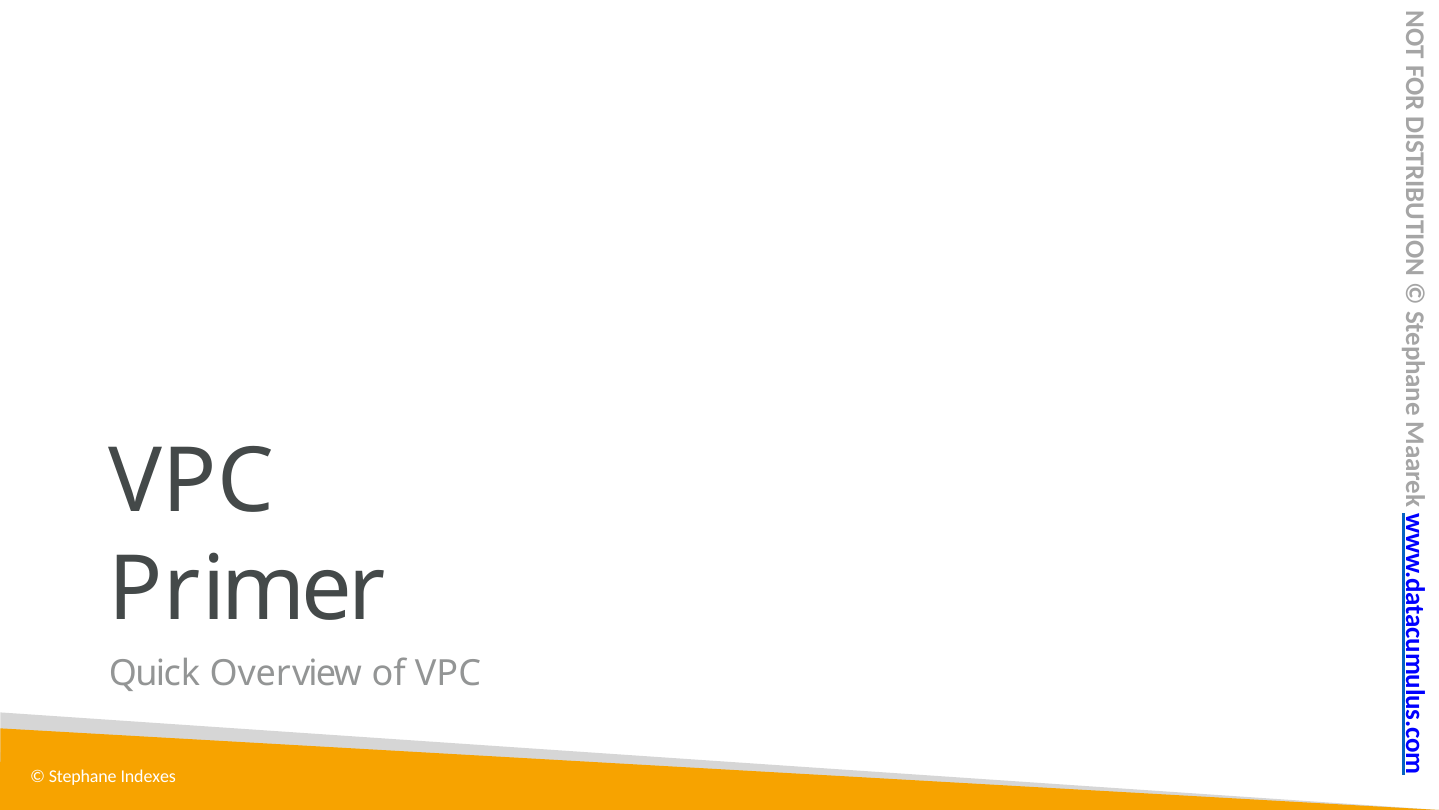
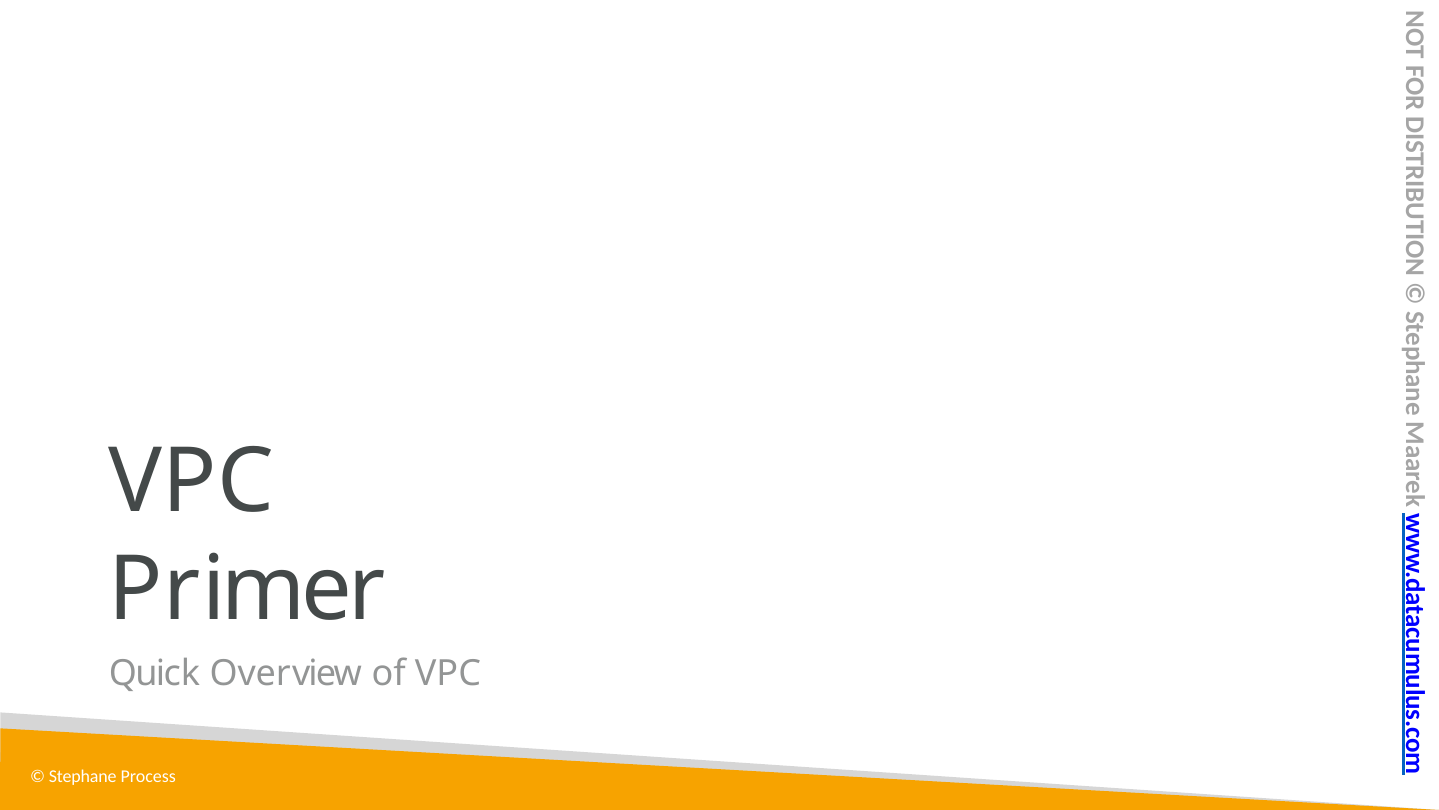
Indexes: Indexes -> Process (148, 776)
